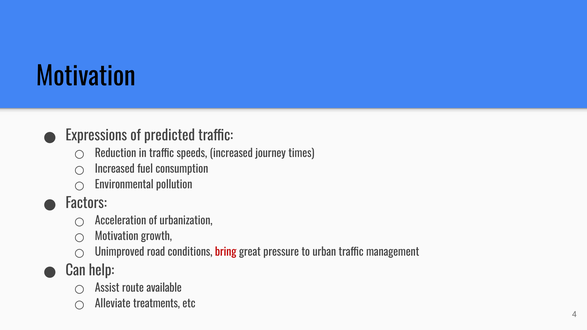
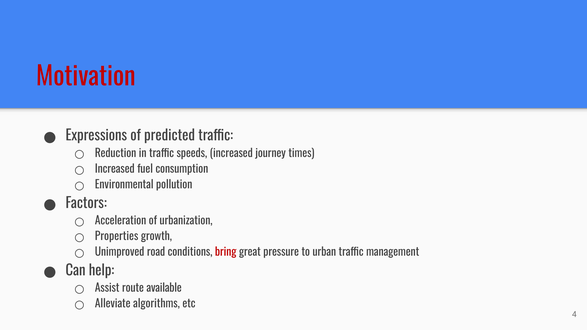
Motivation colour: black -> red (86, 77)
Motivation: Motivation -> Properties (117, 237)
treatments: treatments -> algorithms (156, 304)
